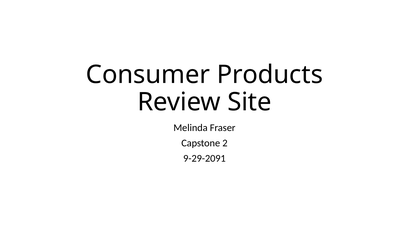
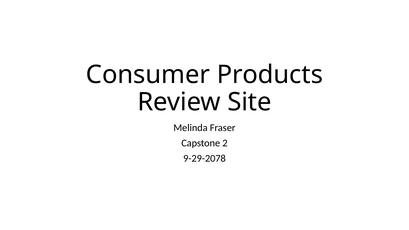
9-29-2091: 9-29-2091 -> 9-29-2078 (204, 158)
